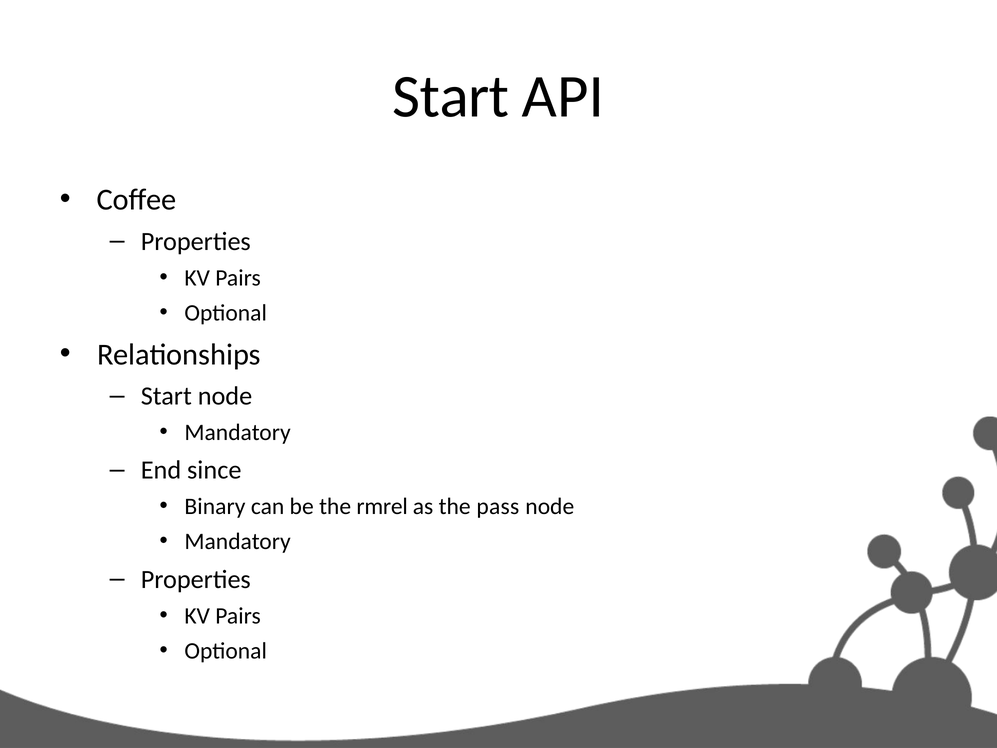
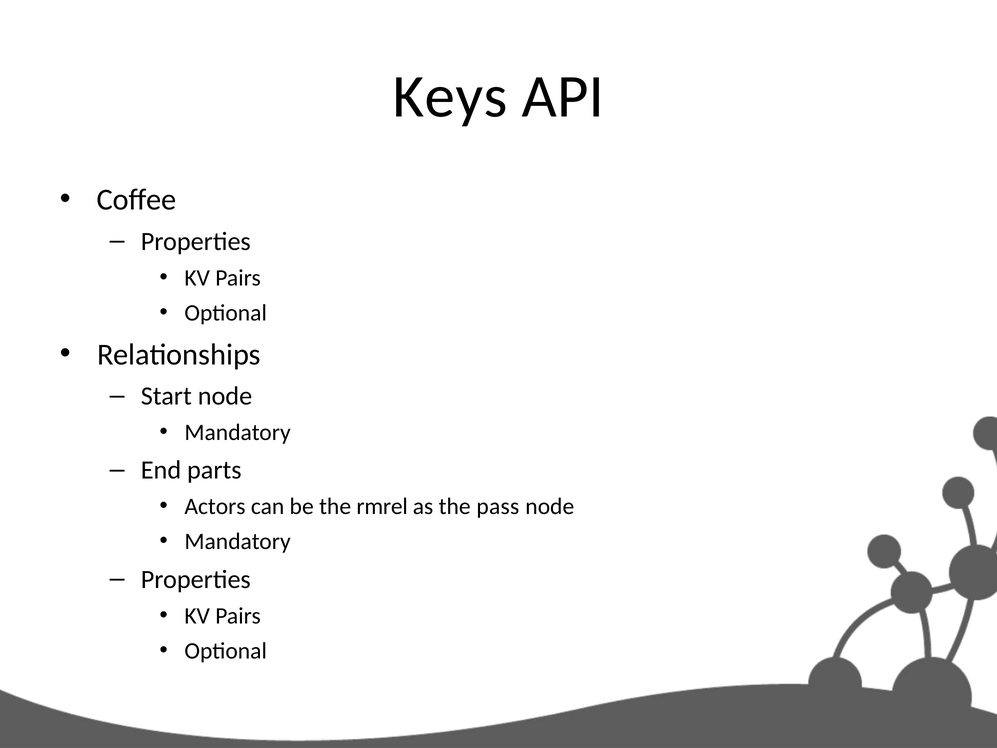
Start: Start -> Keys (450, 97)
since: since -> parts (214, 470)
Binary: Binary -> Actors (215, 507)
